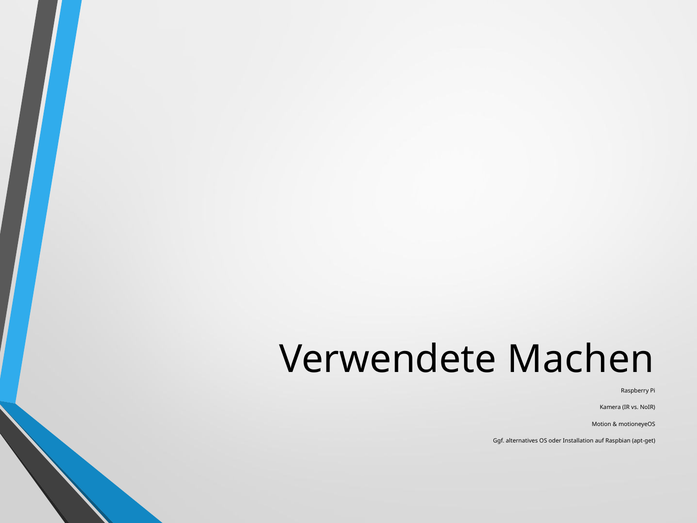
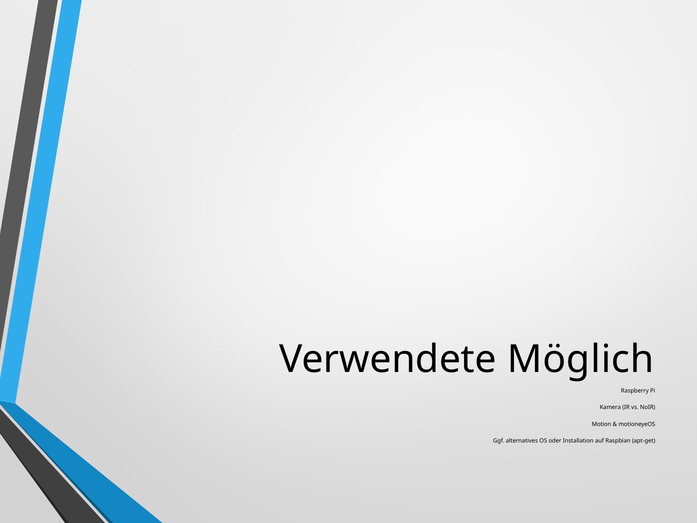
Machen: Machen -> Möglich (581, 359)
